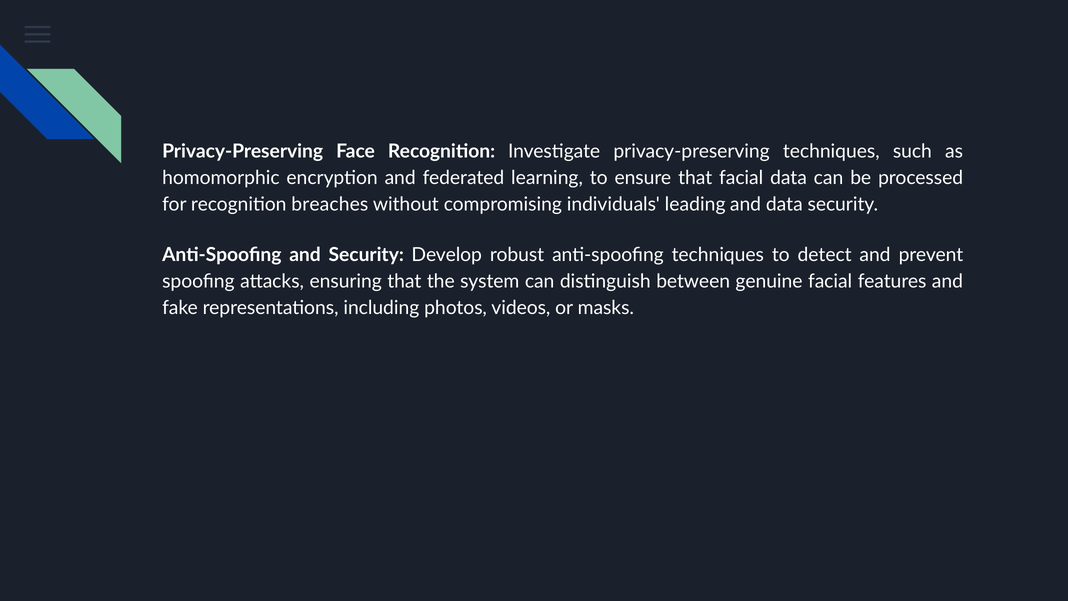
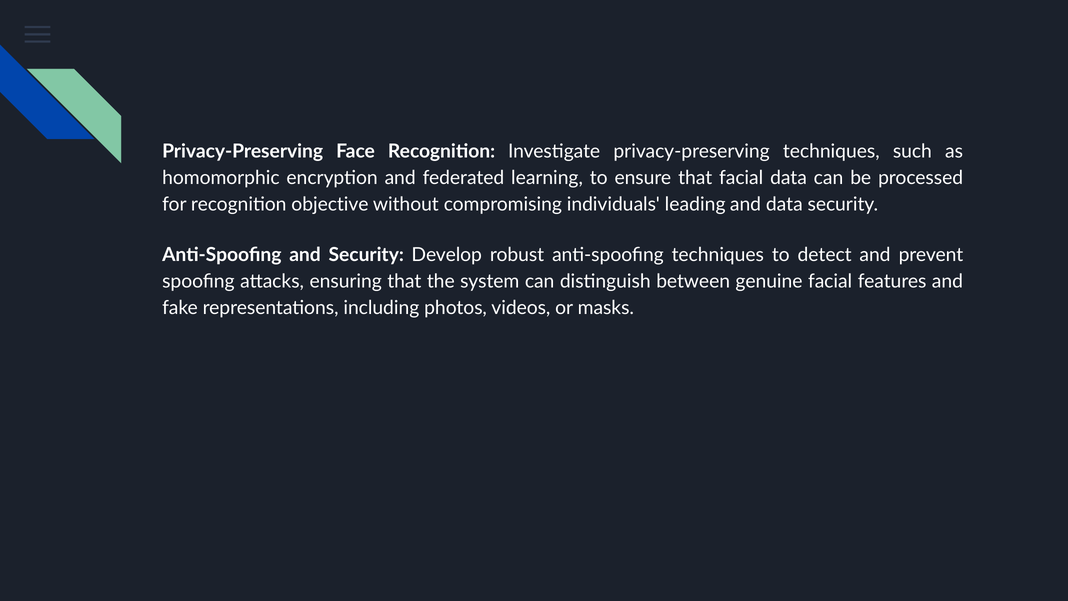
breaches: breaches -> objective (330, 204)
